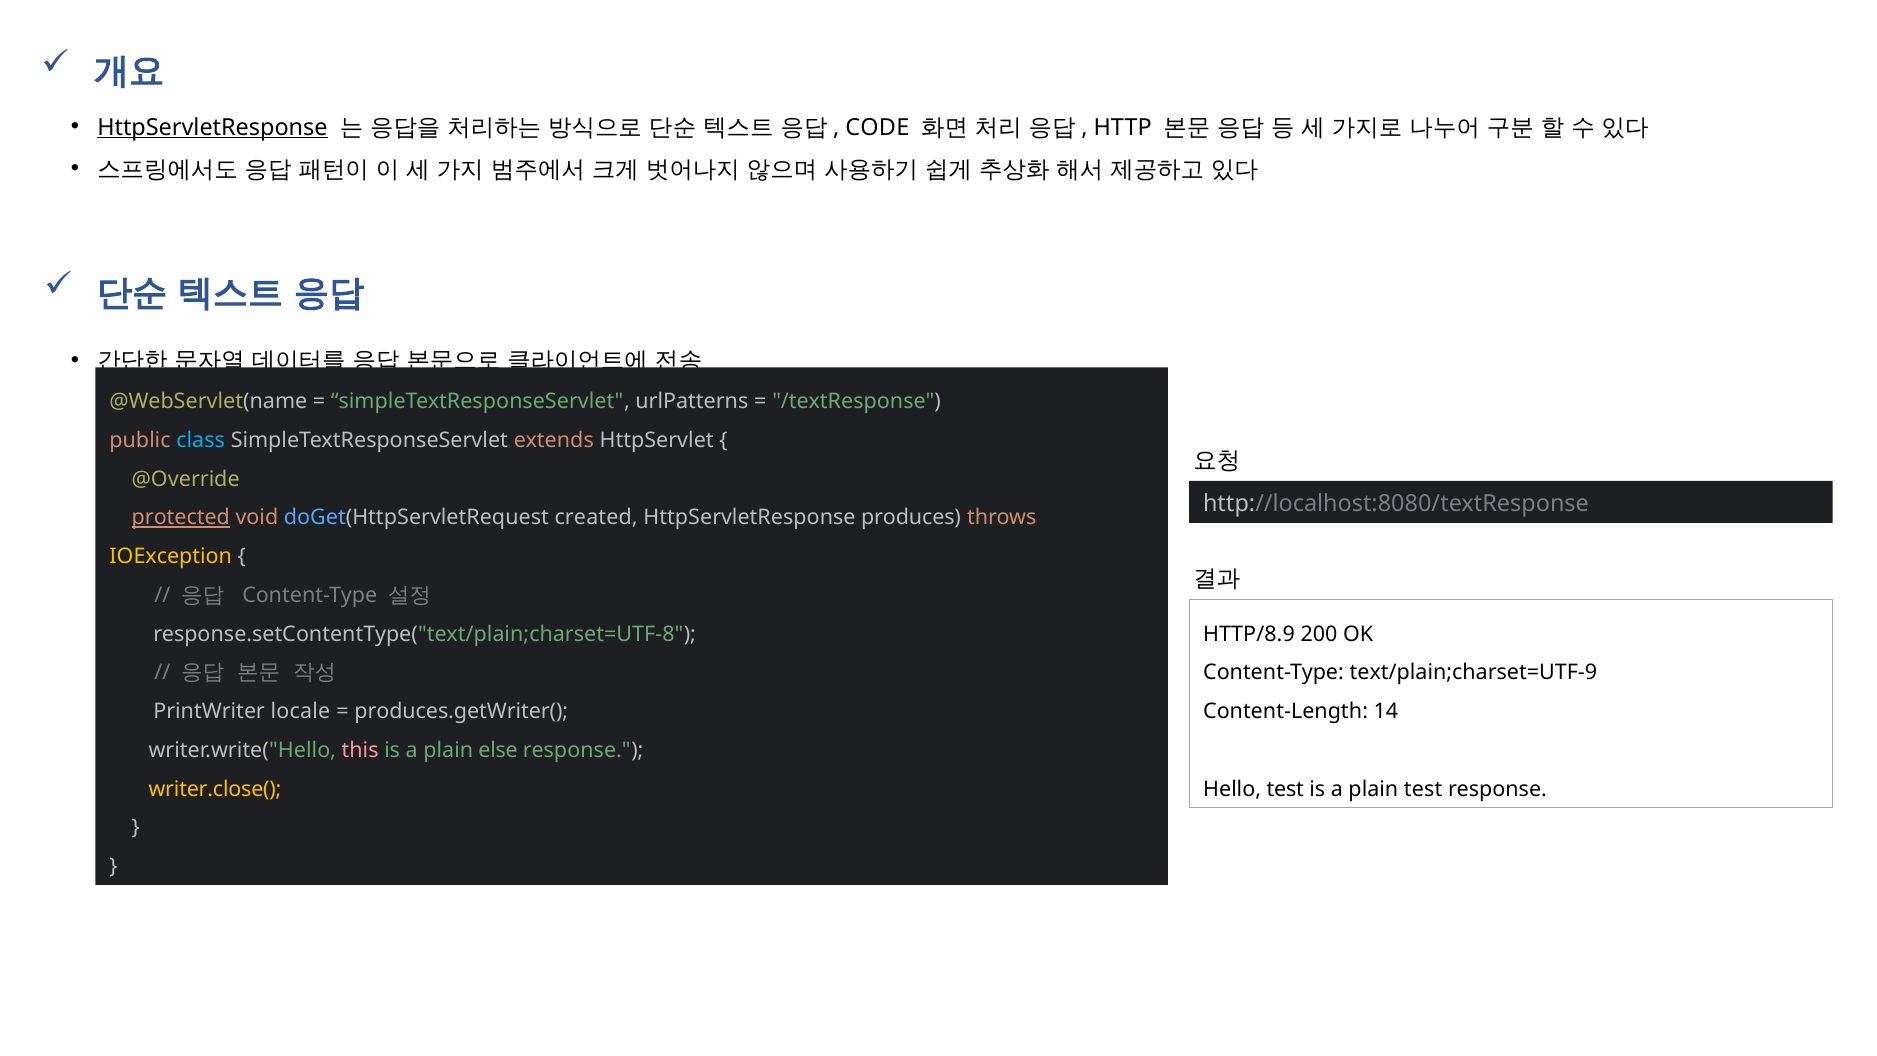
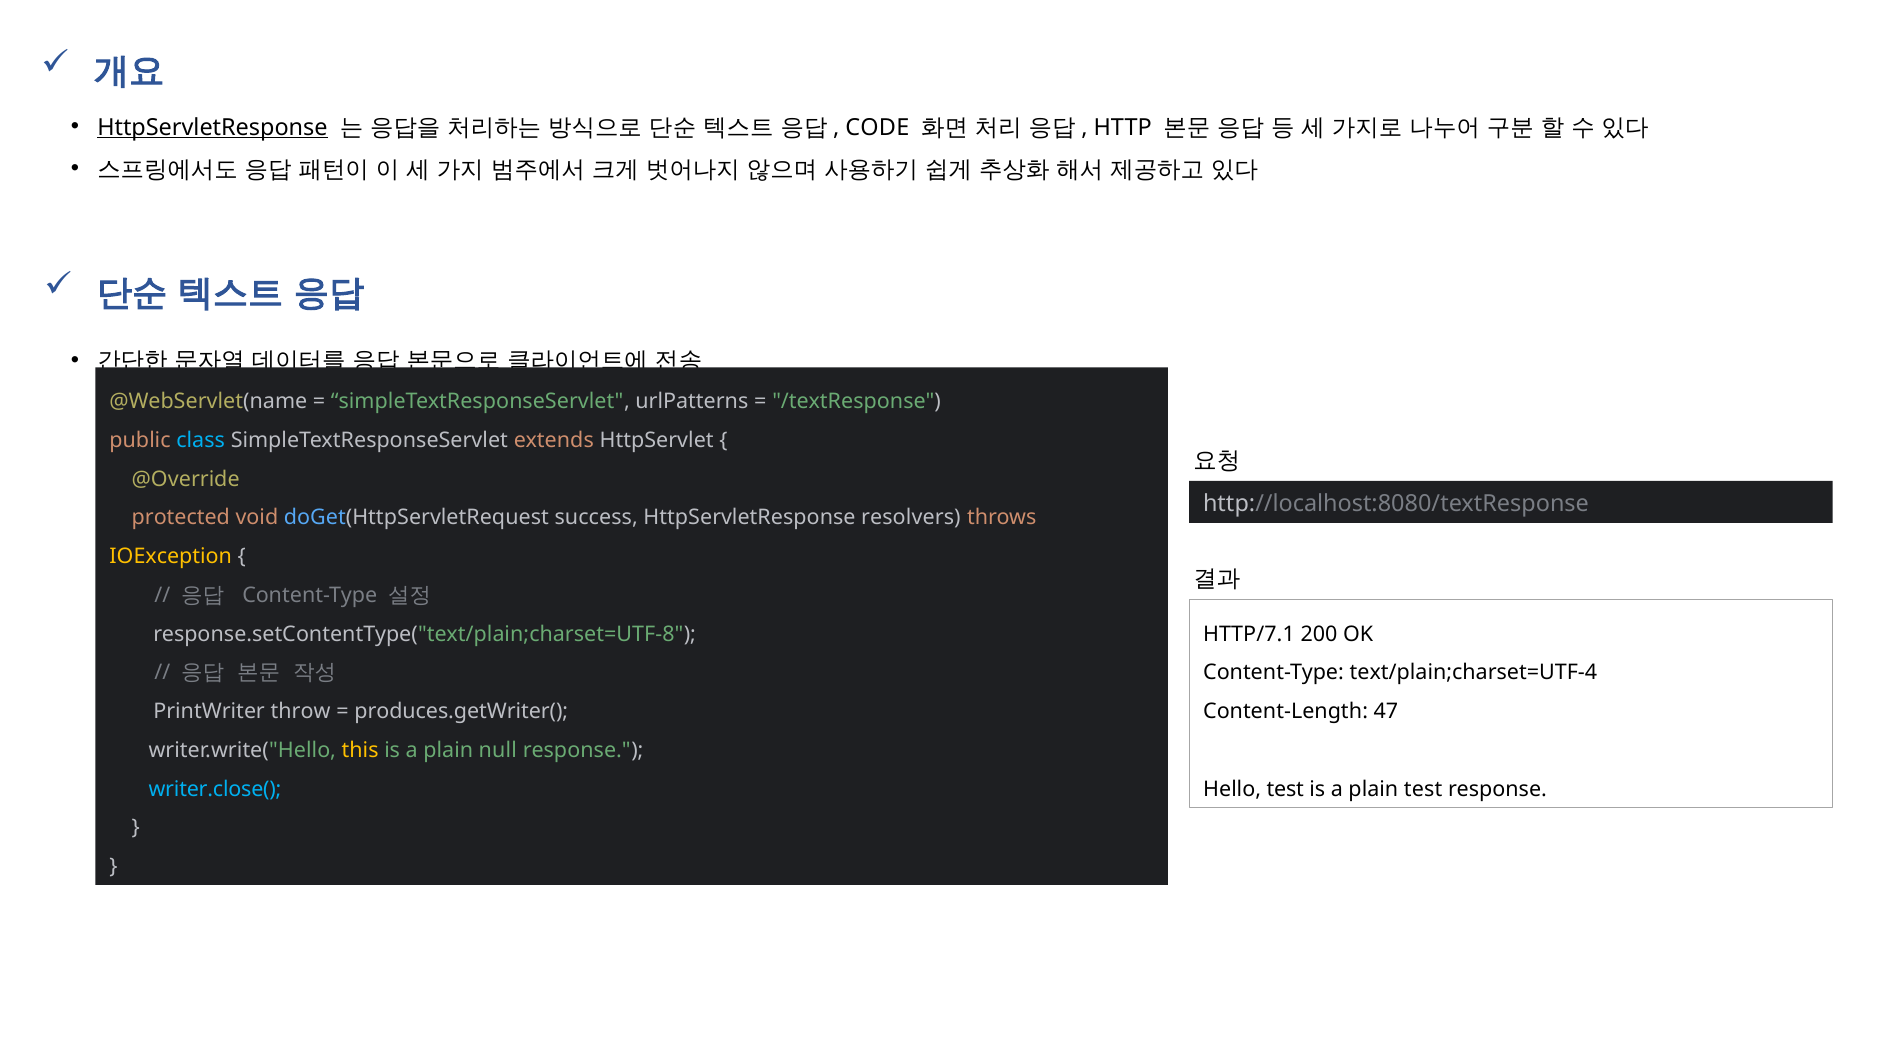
protected underline: present -> none (181, 518)
created: created -> success (596, 518)
produces: produces -> resolvers (911, 518)
HTTP/8.9: HTTP/8.9 -> HTTP/7.1 (1249, 634)
text/plain;charset=UTF-9: text/plain;charset=UTF-9 -> text/plain;charset=UTF-4 (1473, 673)
14: 14 -> 47 (1386, 711)
locale: locale -> throw (301, 711)
this colour: pink -> yellow (360, 750)
else: else -> null (498, 750)
writer.close( colour: yellow -> light blue (215, 789)
